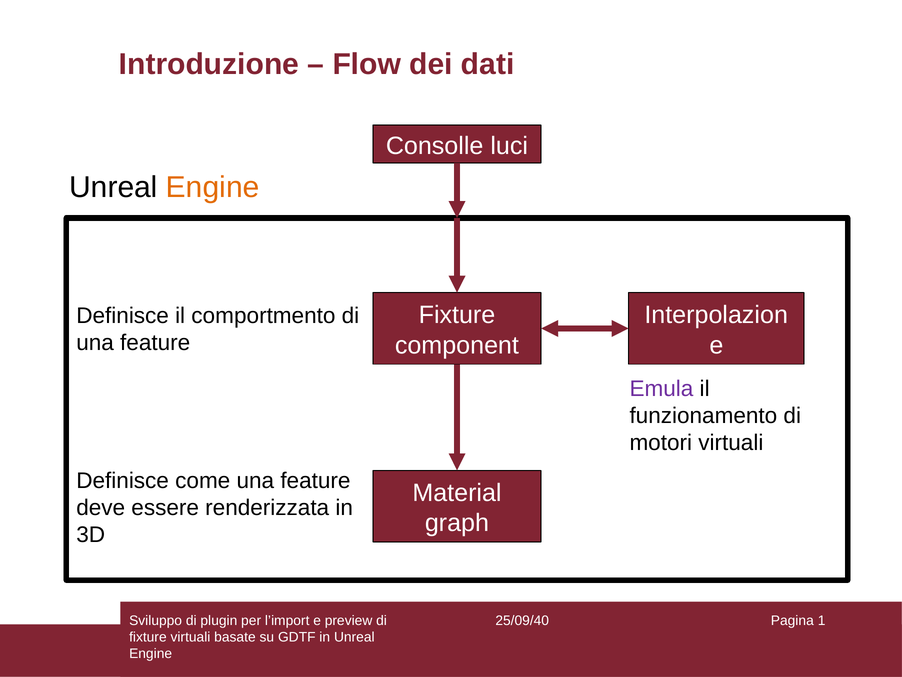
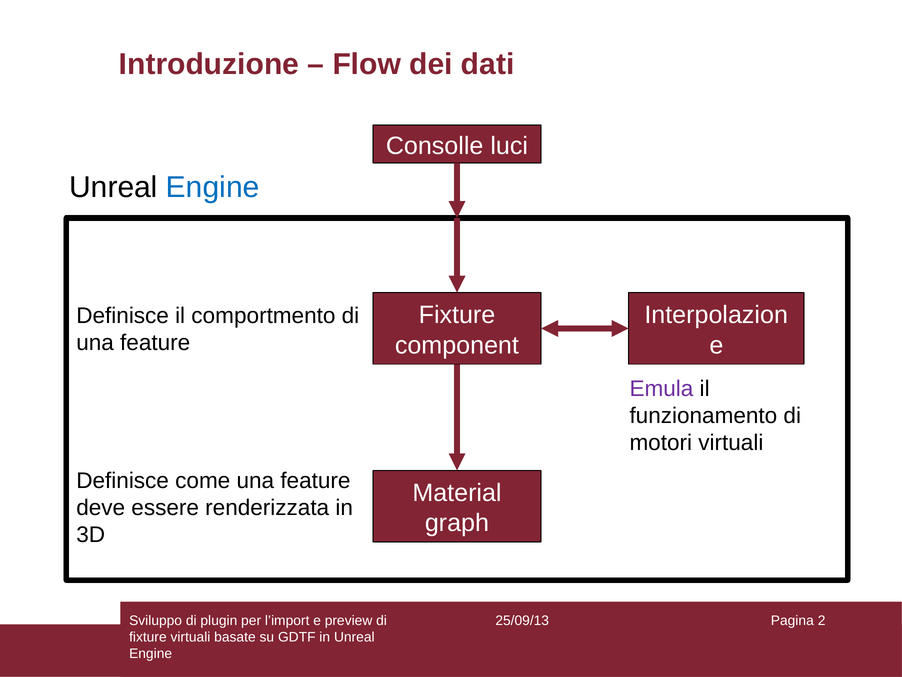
Engine colour: orange -> blue (213, 187)
25/09/40: 25/09/40 -> 25/09/13 (522, 620)
1: 1 -> 2 (822, 620)
